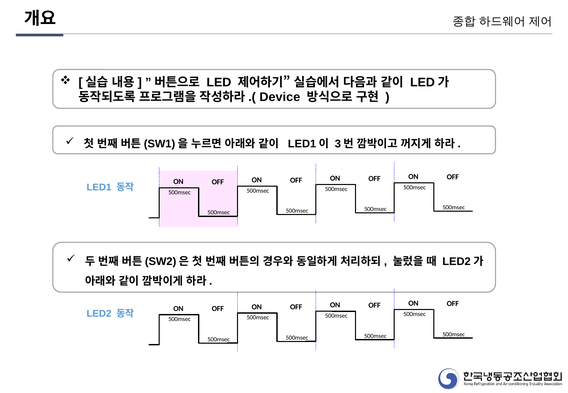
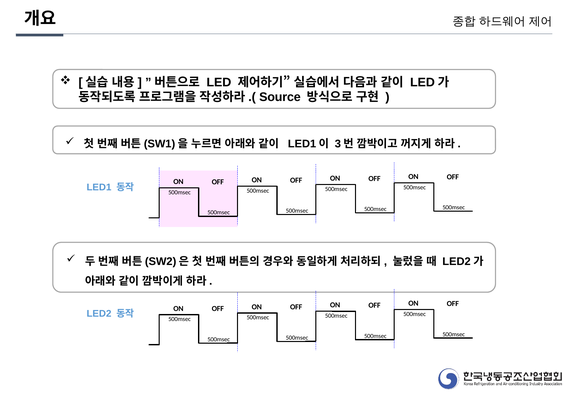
Device: Device -> Source (280, 97)
